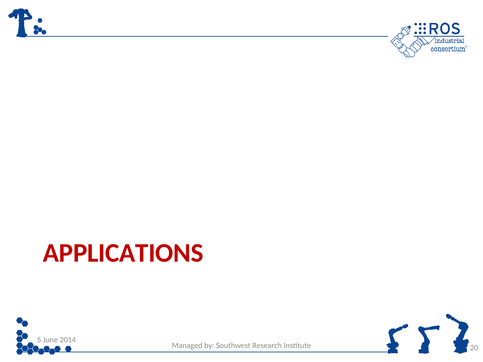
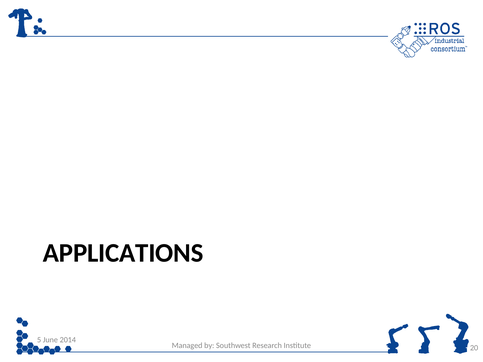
APPLICATIONS colour: red -> black (123, 253)
